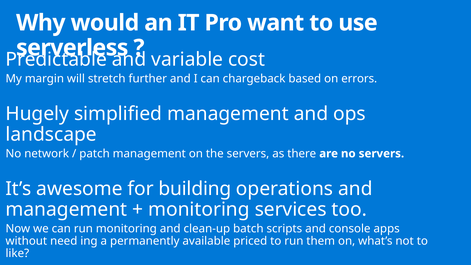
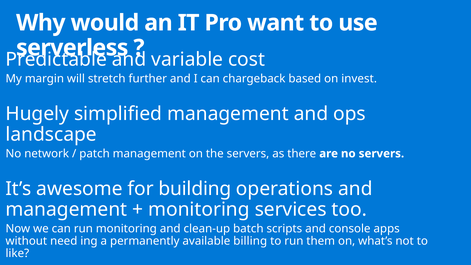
errors: errors -> invest (359, 79)
priced: priced -> billing (250, 241)
